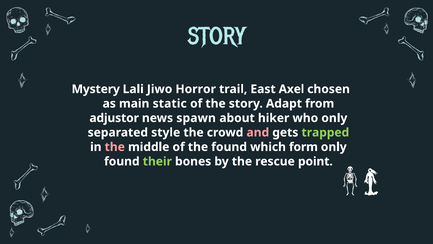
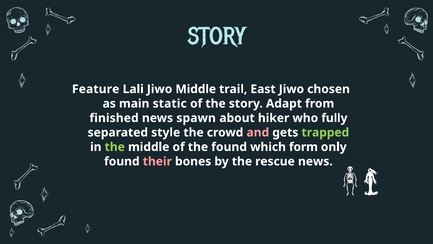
Mystery: Mystery -> Feature (96, 89)
Jiwo Horror: Horror -> Middle (196, 89)
East Axel: Axel -> Jiwo (291, 89)
adjustor: adjustor -> finished (114, 118)
who only: only -> fully (334, 118)
the colour: pink -> light green (115, 147)
their colour: light green -> pink (157, 161)
rescue point: point -> news (315, 161)
